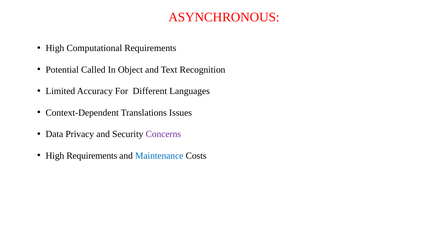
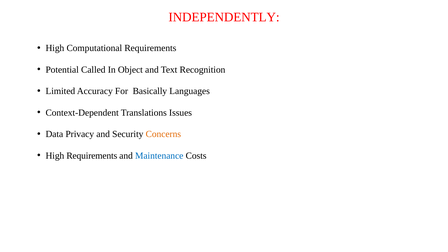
ASYNCHRONOUS: ASYNCHRONOUS -> INDEPENDENTLY (224, 17)
Different: Different -> Basically (150, 91)
Concerns colour: purple -> orange (163, 134)
